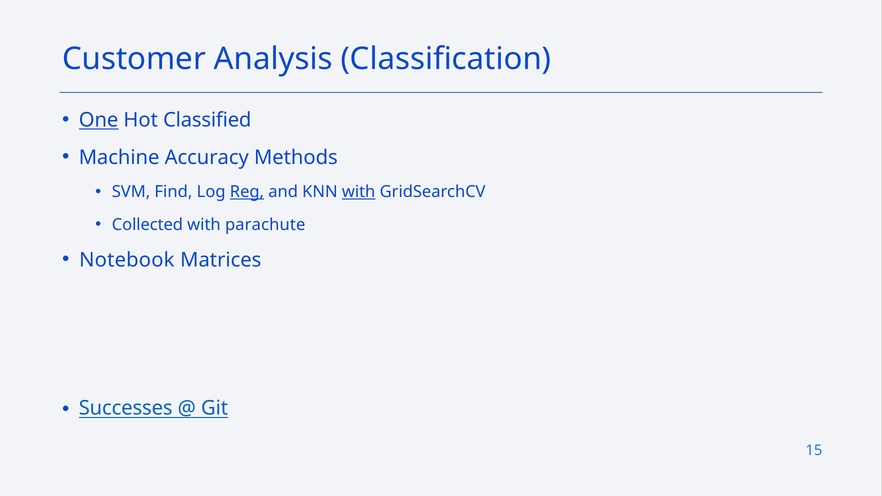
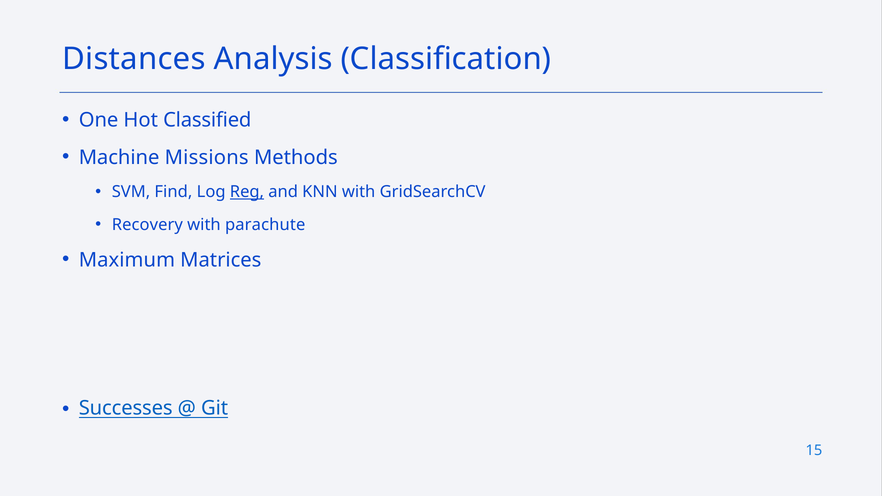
Customer: Customer -> Distances (134, 59)
One underline: present -> none (99, 120)
Accuracy: Accuracy -> Missions (207, 157)
with underline: present -> none (359, 192)
Collected: Collected -> Recovery (147, 225)
Notebook: Notebook -> Maximum (127, 260)
